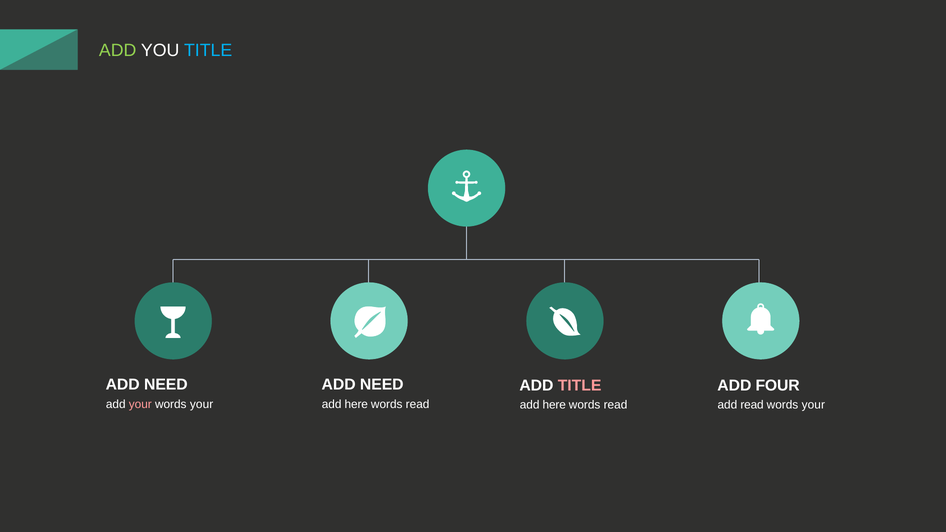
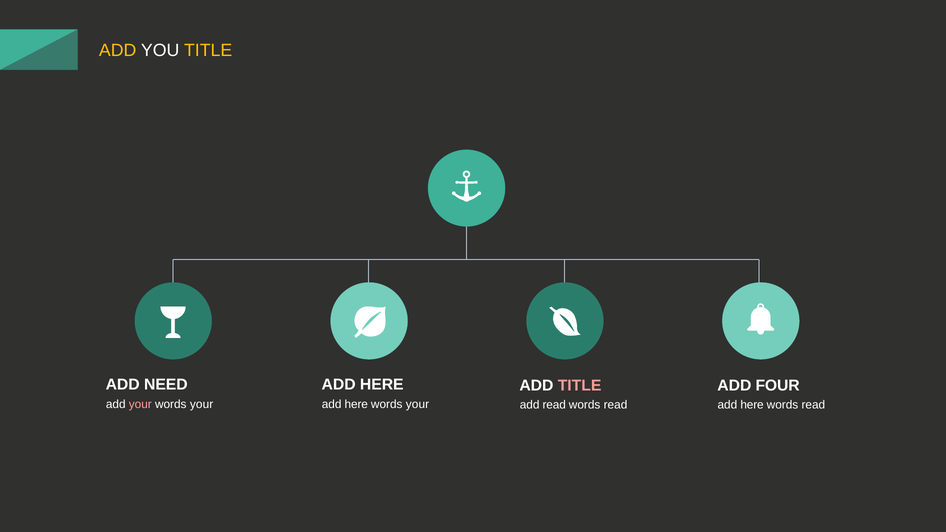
ADD colour: light green -> yellow (118, 51)
TITLE colour: light blue -> yellow (208, 51)
NEED: NEED -> HERE (382, 385)
read: read -> your (418, 404)
here: here -> read (554, 405)
read: read -> here (752, 405)
your: your -> read (813, 405)
